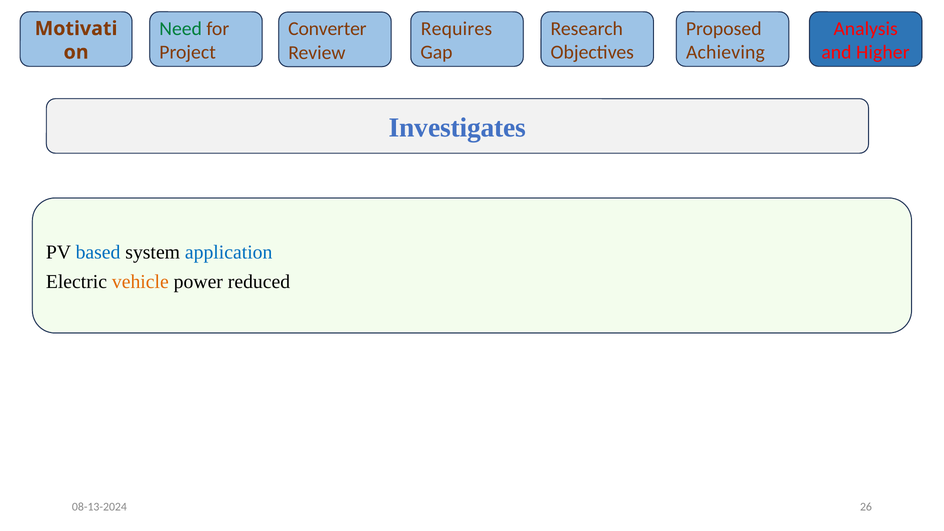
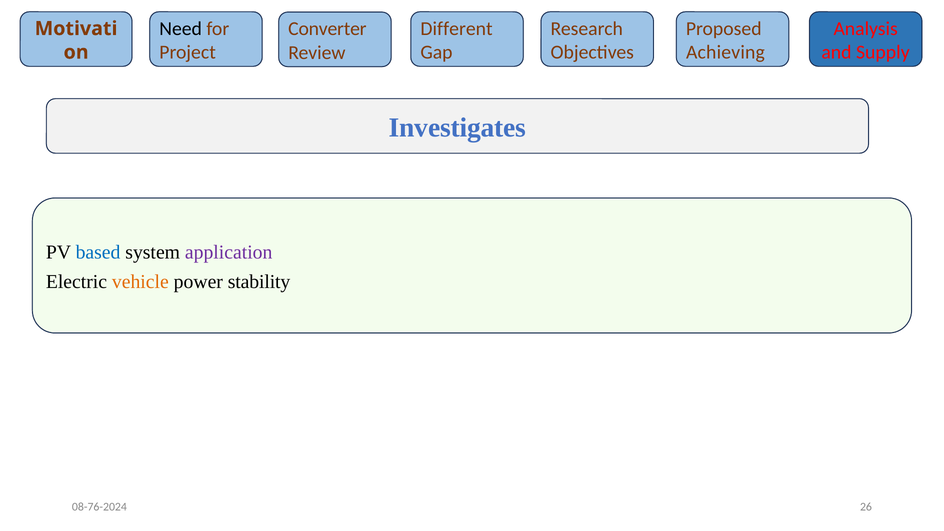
Need colour: green -> black (181, 29)
Requires: Requires -> Different (457, 29)
Higher: Higher -> Supply (883, 52)
application colour: blue -> purple (229, 252)
reduced: reduced -> stability (259, 282)
08-13-2024: 08-13-2024 -> 08-76-2024 (99, 507)
